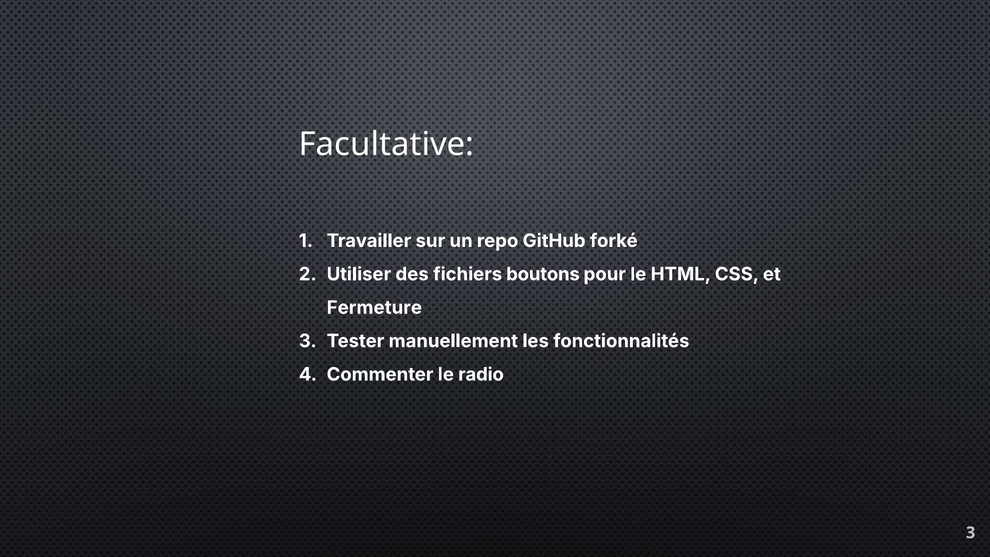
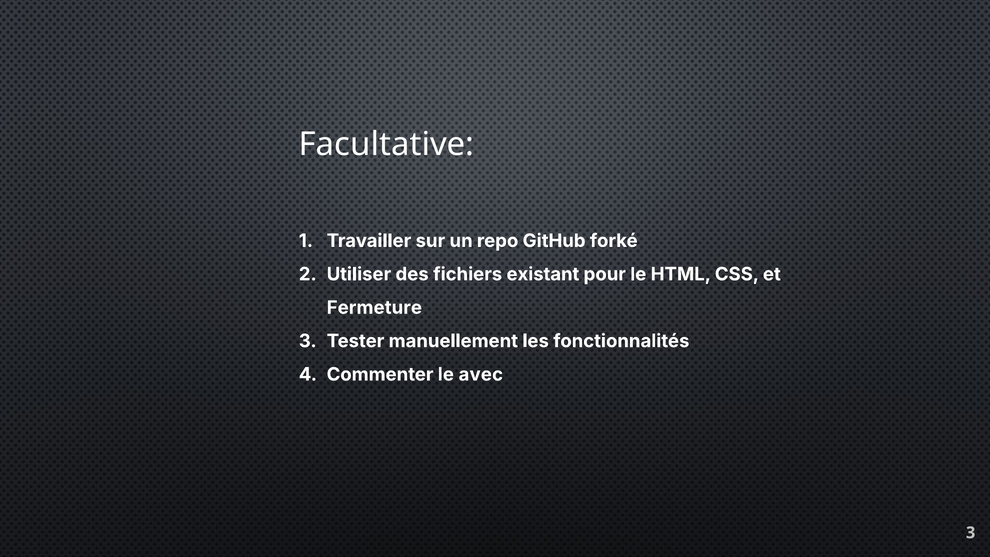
boutons: boutons -> existant (543, 274)
radio: radio -> avec (481, 374)
